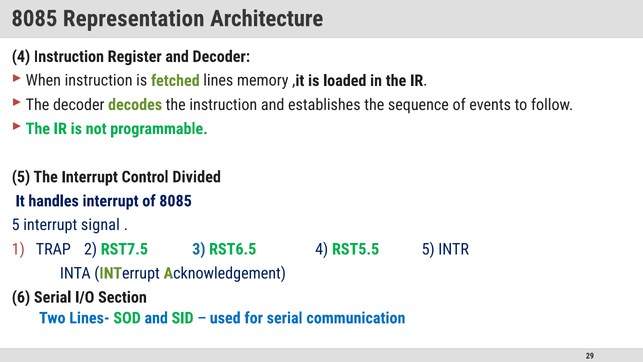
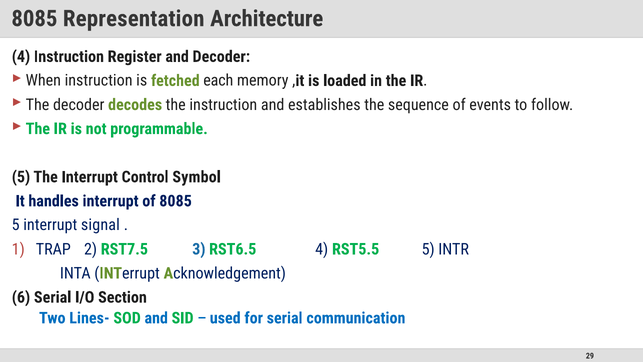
lines: lines -> each (218, 81)
Divided: Divided -> Symbol (197, 177)
